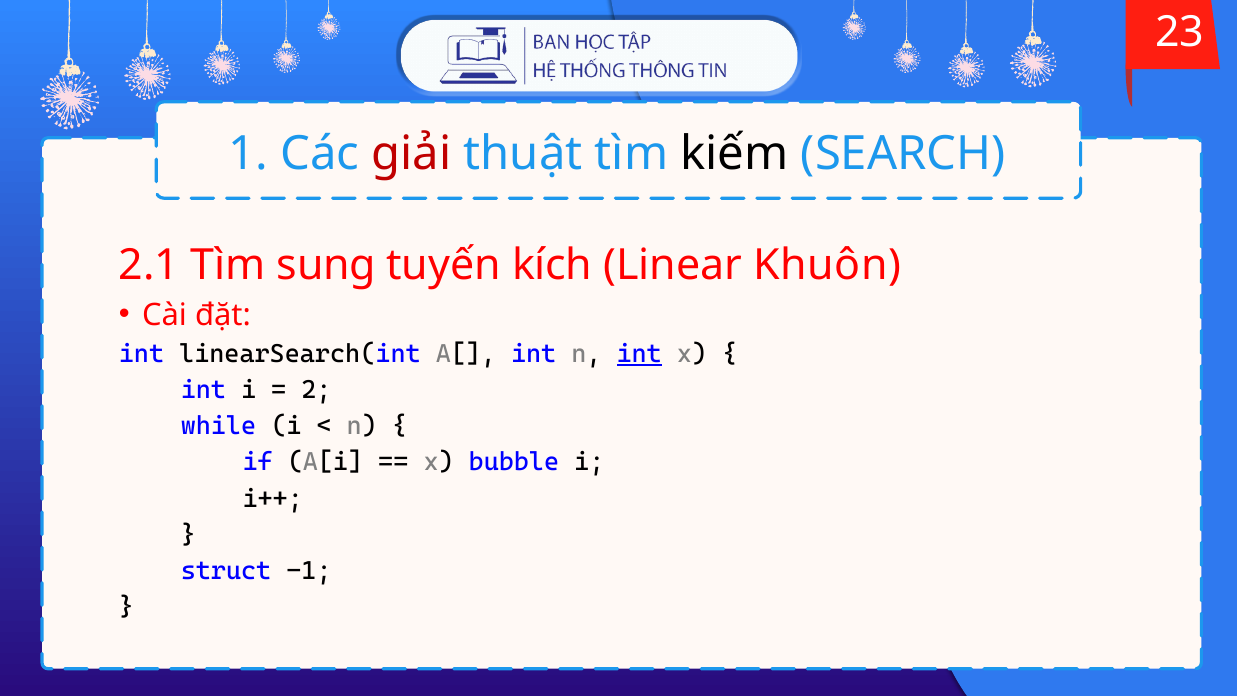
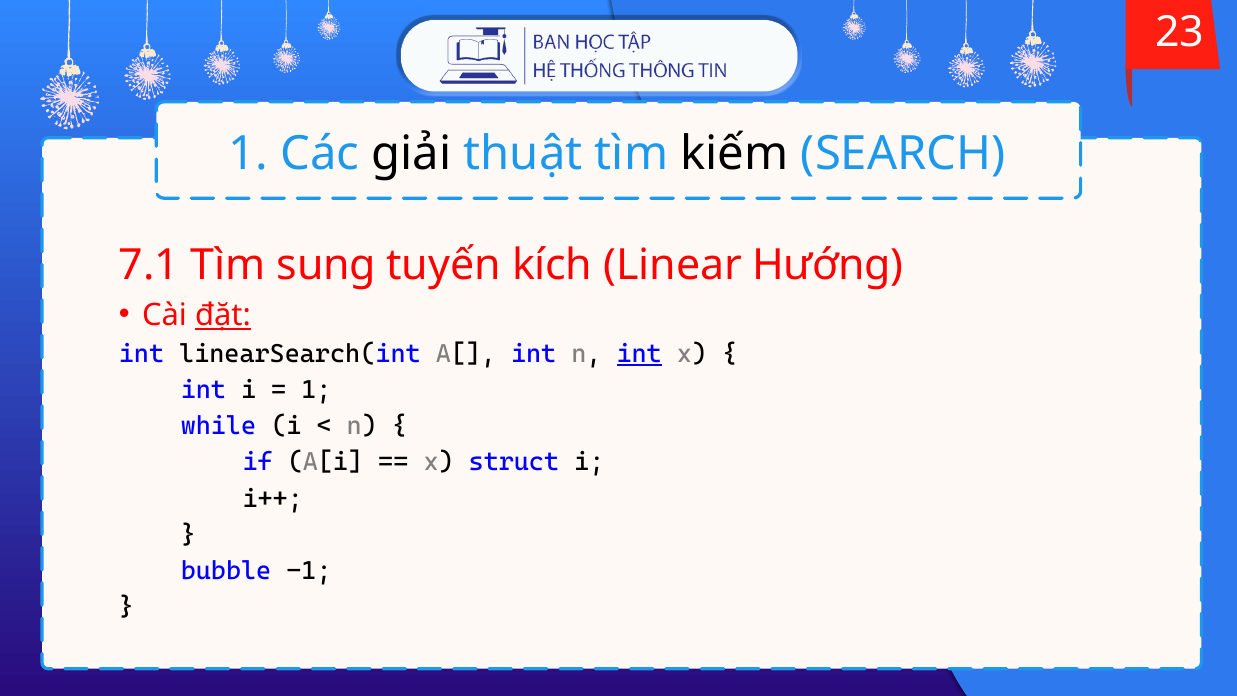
giải colour: red -> black (412, 154)
2.1: 2.1 -> 7.1 (149, 266)
Khuôn: Khuôn -> Hướng (828, 266)
đặt underline: none -> present (223, 315)
2: 2 -> 1 (316, 390)
bubble: bubble -> struct (514, 462)
struct: struct -> bubble (226, 571)
